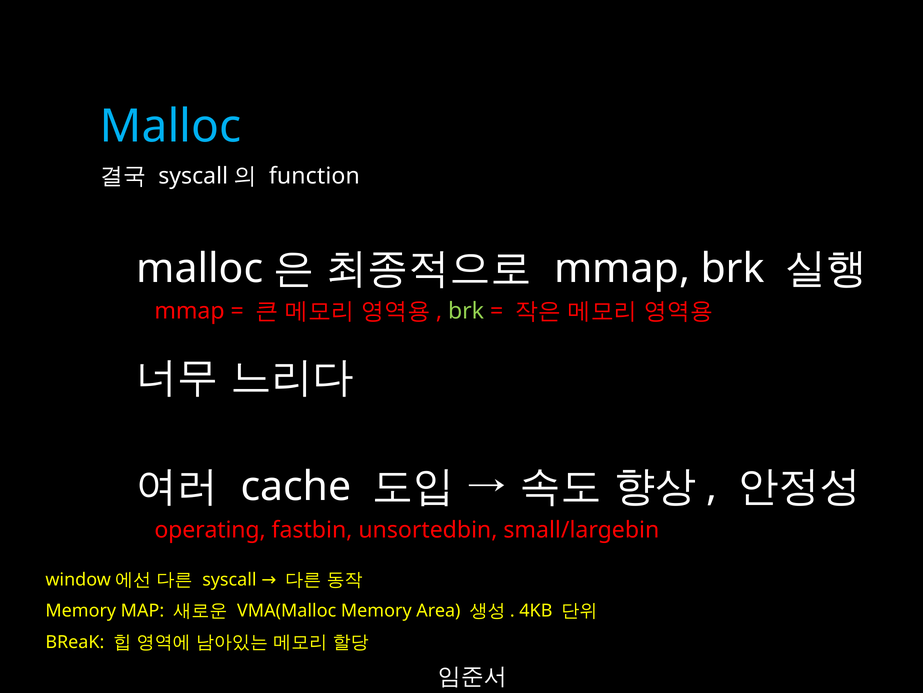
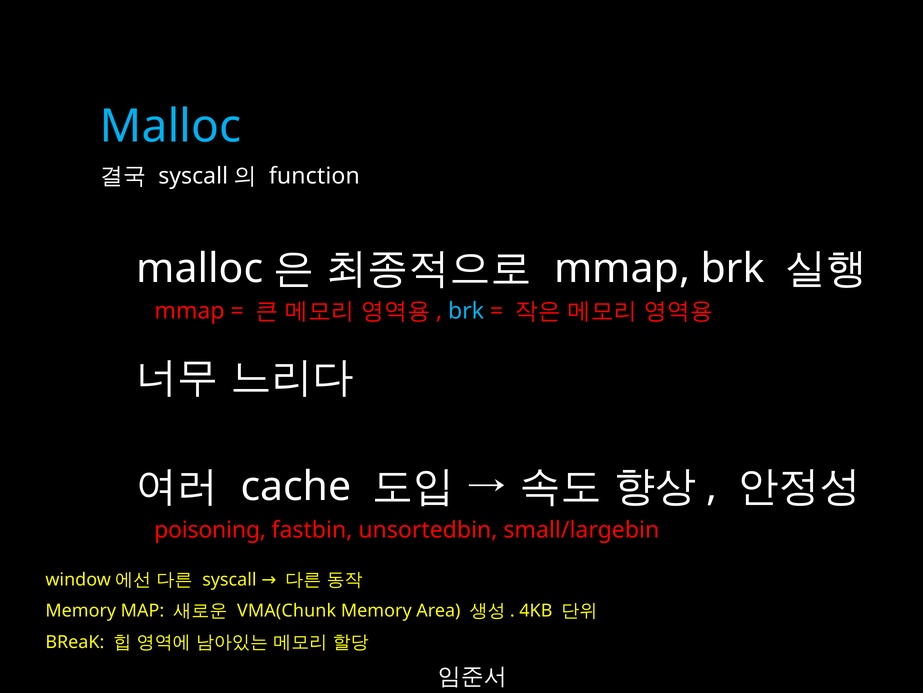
brk colour: light green -> light blue (466, 311)
operating: operating -> poisoning (210, 530)
VMA(Malloc: VMA(Malloc -> VMA(Chunk (287, 610)
